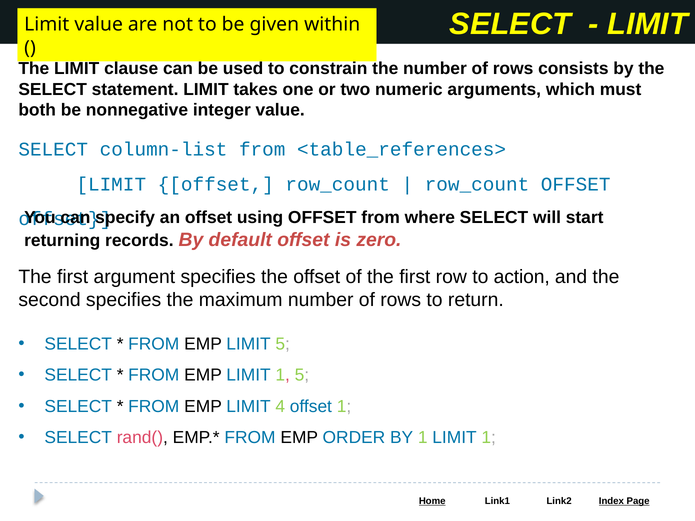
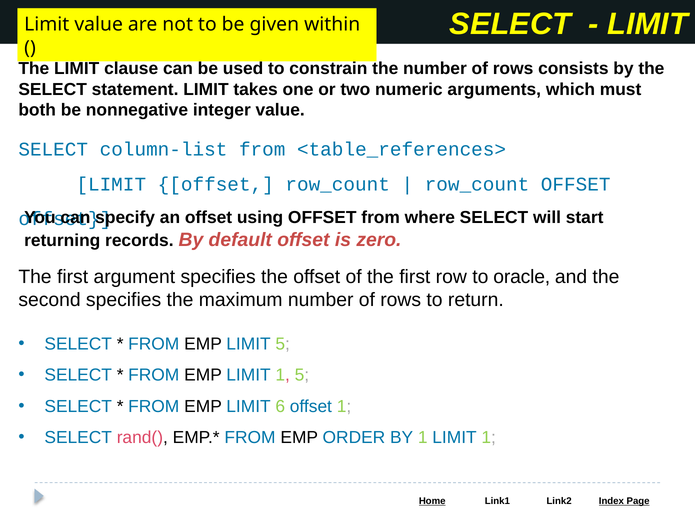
action: action -> oracle (522, 277)
4: 4 -> 6 (280, 407)
